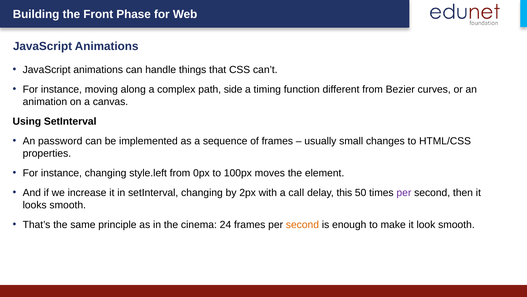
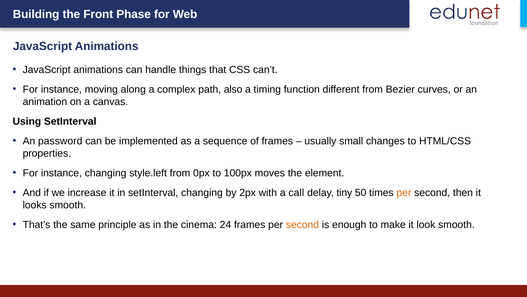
side: side -> also (233, 89)
this: this -> tiny (344, 192)
per colour: purple -> orange (404, 192)
